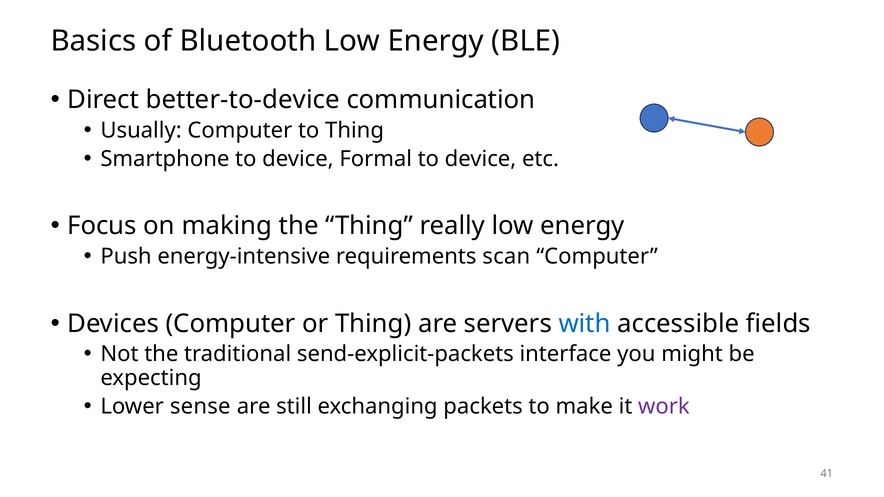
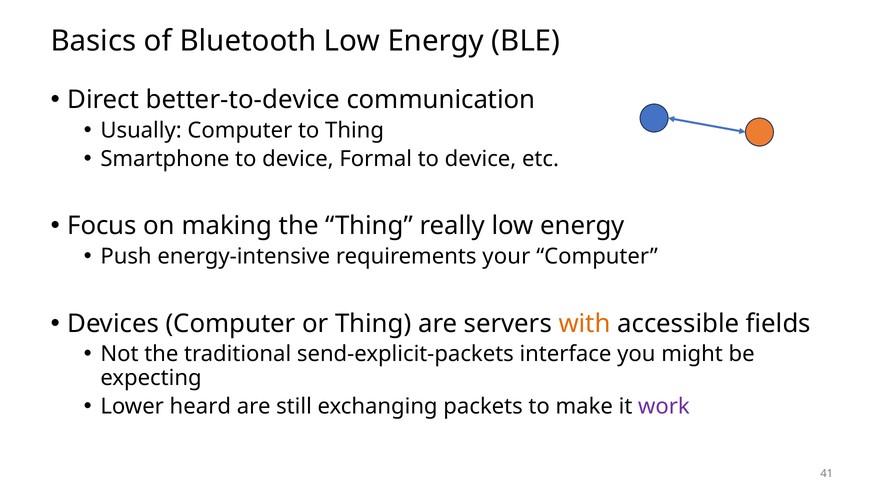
scan: scan -> your (506, 257)
with colour: blue -> orange (585, 324)
sense: sense -> heard (200, 407)
